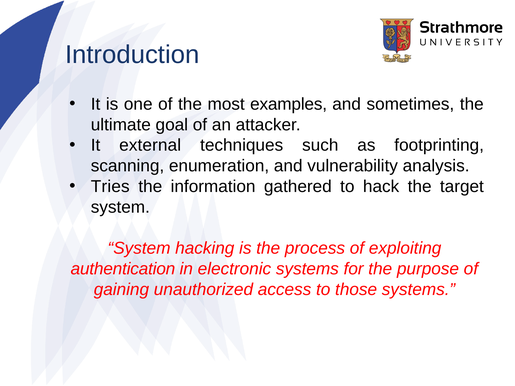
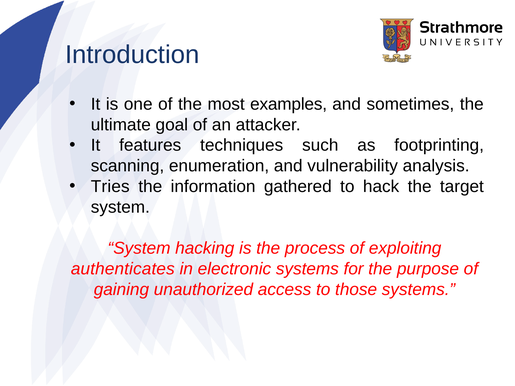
external: external -> features (150, 145)
authentication: authentication -> authenticates (123, 269)
